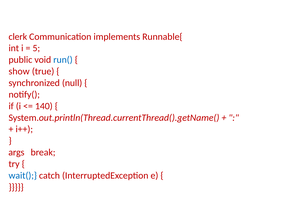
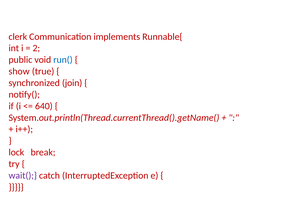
5: 5 -> 2 (36, 48)
null: null -> join (72, 83)
140: 140 -> 640 (44, 106)
args: args -> lock (16, 153)
wait( colour: blue -> purple (23, 176)
